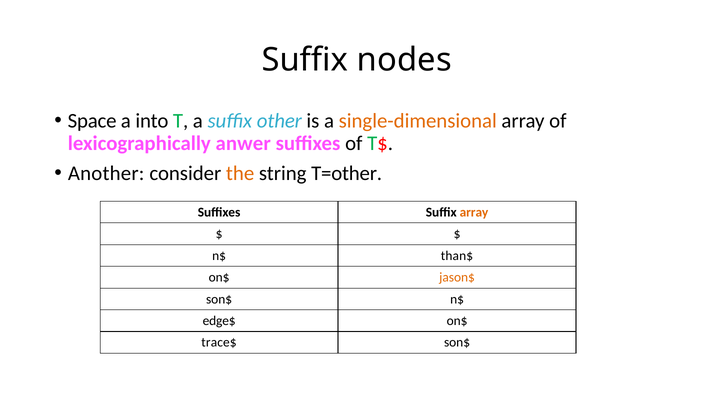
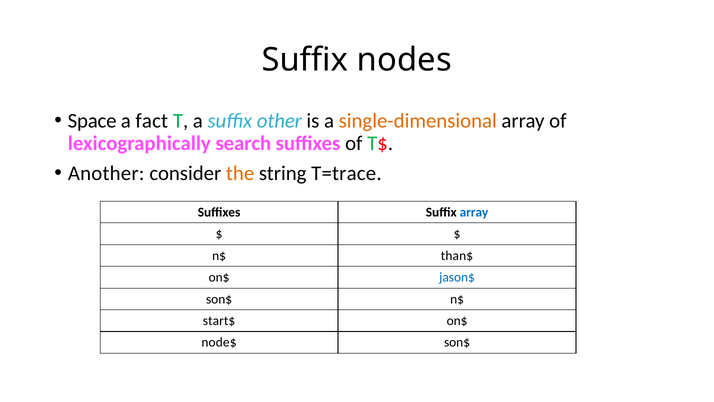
into: into -> fact (152, 121)
anwer: anwer -> search (243, 143)
T=other: T=other -> T=trace (346, 173)
array colour: orange -> blue (474, 212)
jason$ colour: orange -> blue (457, 277)
edge$: edge$ -> start$ (219, 321)
trace$: trace$ -> node$ (219, 342)
